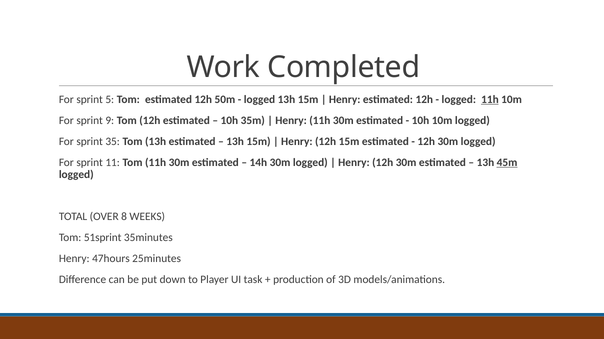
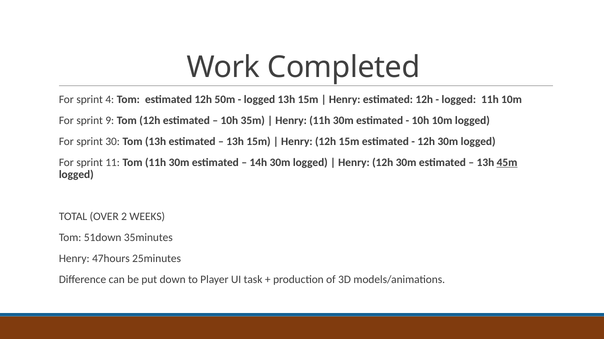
5: 5 -> 4 (110, 100)
11h underline: present -> none (490, 100)
35: 35 -> 30 (113, 142)
8: 8 -> 2 (124, 217)
51sprint: 51sprint -> 51down (103, 238)
